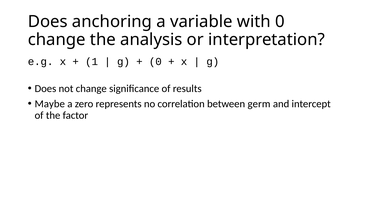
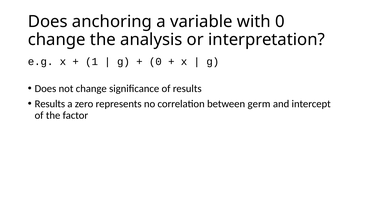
Maybe: Maybe -> Results (50, 104)
